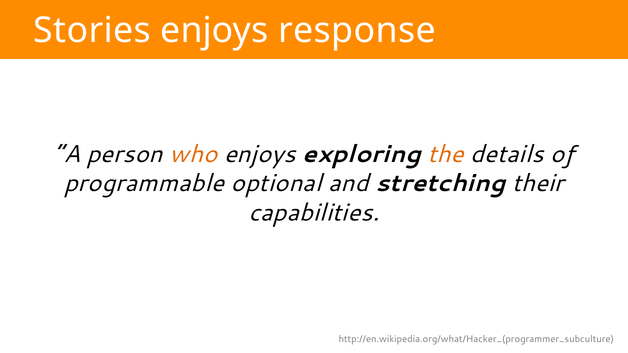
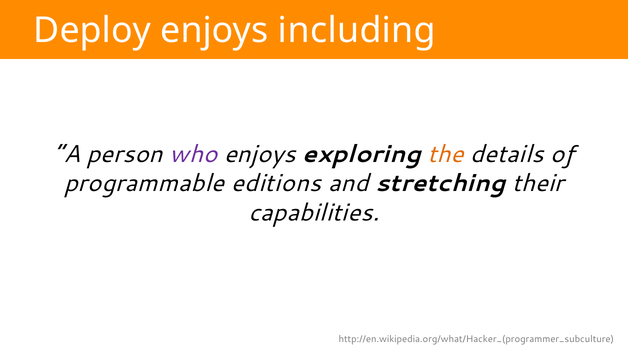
Stories: Stories -> Deploy (92, 31)
response: response -> including (357, 31)
who colour: orange -> purple (193, 154)
optional: optional -> editions (276, 184)
